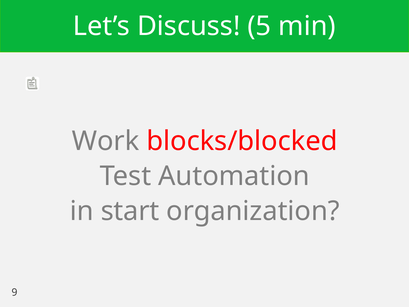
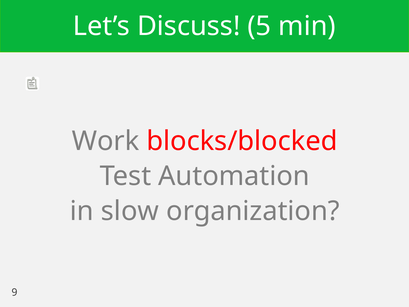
start: start -> slow (130, 211)
